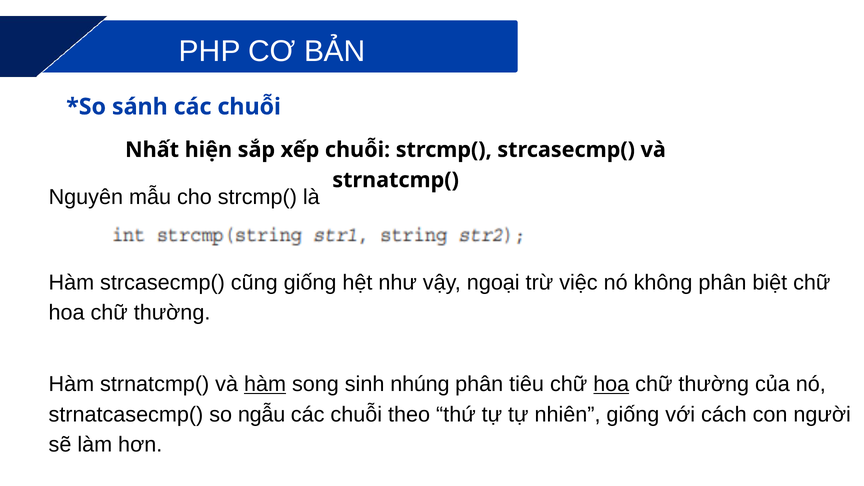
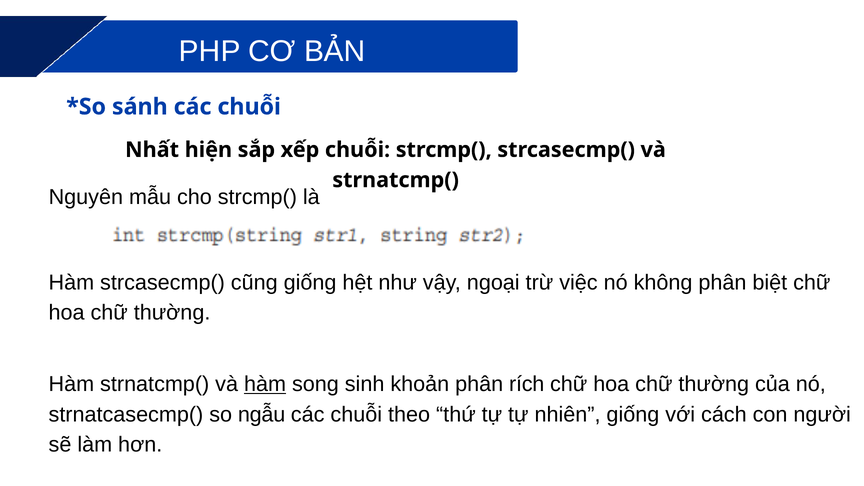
nhúng: nhúng -> khoản (420, 384)
tiêu: tiêu -> rích (527, 384)
hoa underline: present -> none (611, 384)
